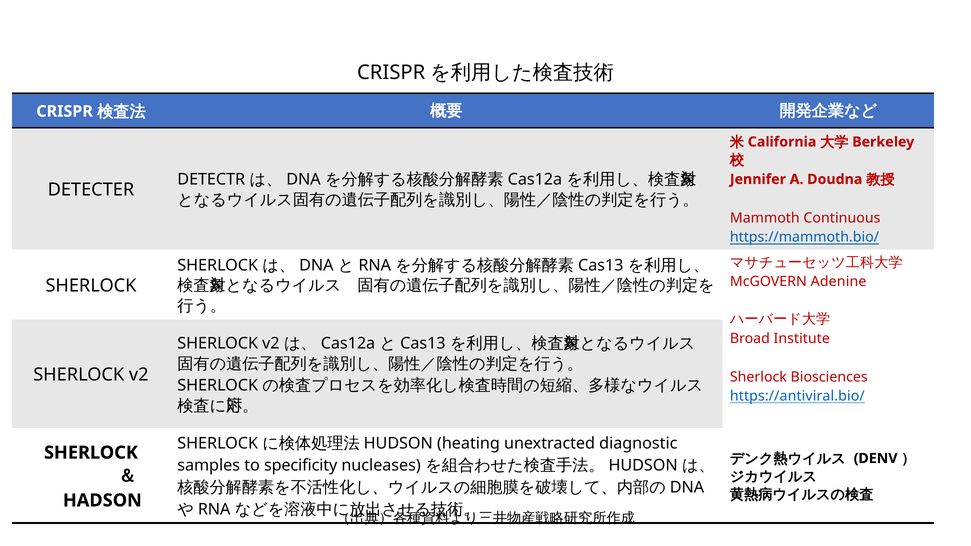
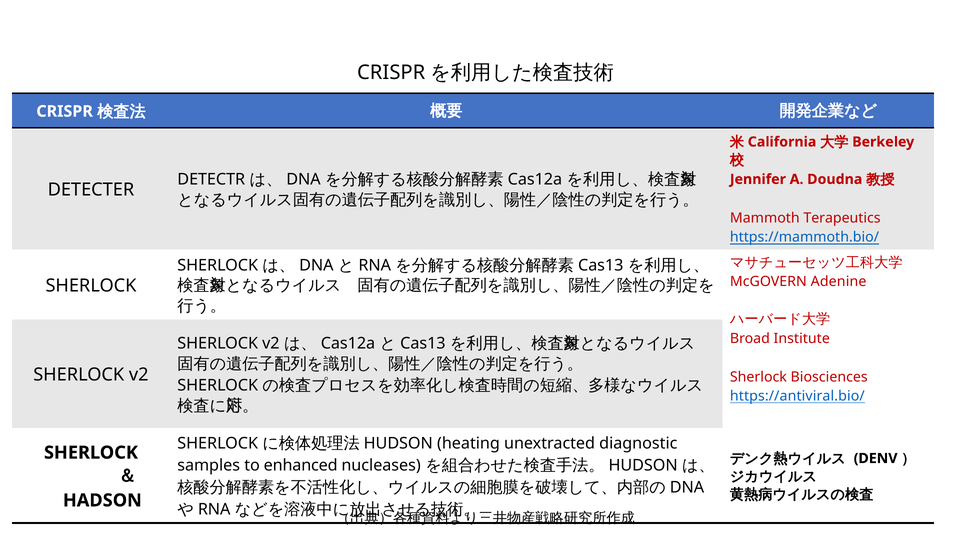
Continuous: Continuous -> Terapeutics (842, 218)
specificity: specificity -> enhanced (301, 466)
